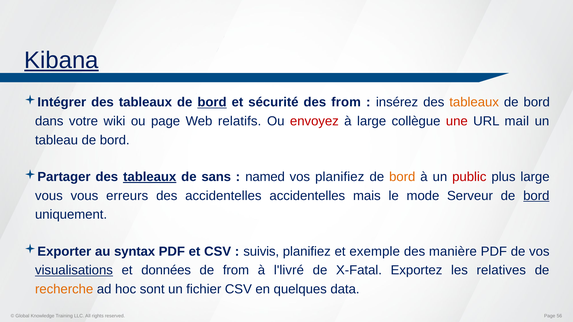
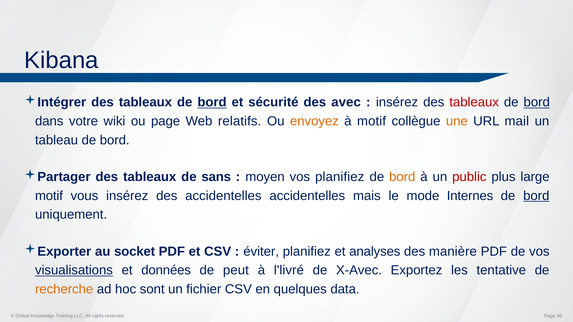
Kibana underline: present -> none (61, 60)
des from: from -> avec (346, 102)
tableaux colour: orange -> red (474, 102)
bord underline: none -> present (537, 102)
envoyez colour: red -> orange (314, 121)
à large: large -> motif (372, 121)
une colour: red -> orange (457, 121)
tableaux underline: present -> none (150, 177)
named: named -> moyen (265, 177)
vous: vous -> motif (49, 196)
vous erreurs: erreurs -> insérez (127, 196)
Serveur: Serveur -> Internes (470, 196)
syntax: syntax -> socket (135, 252)
suivis: suivis -> éviter (261, 252)
exemple: exemple -> analyses (375, 252)
de from: from -> peut (236, 271)
X-Fatal: X-Fatal -> X-Avec (359, 271)
relatives: relatives -> tentative (501, 271)
